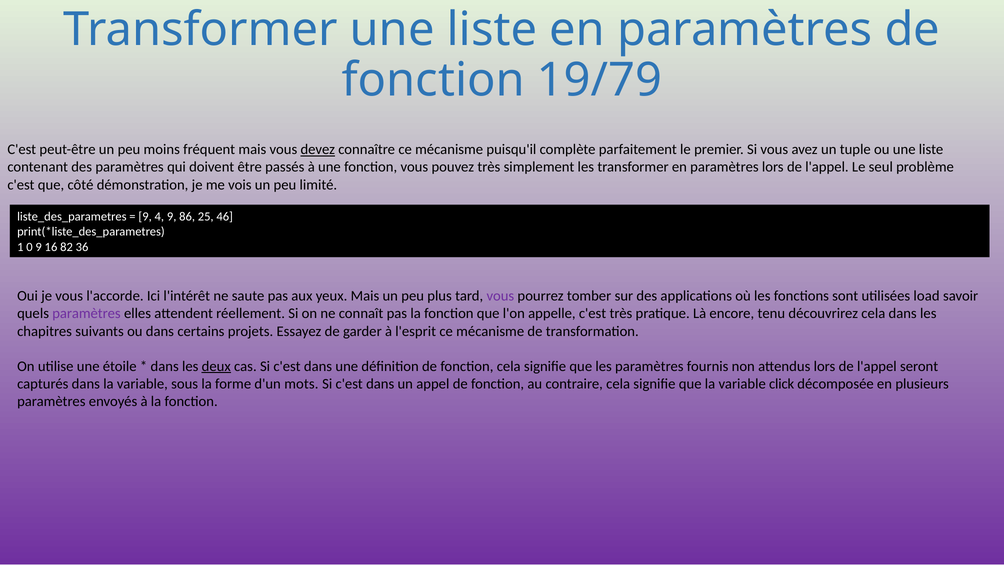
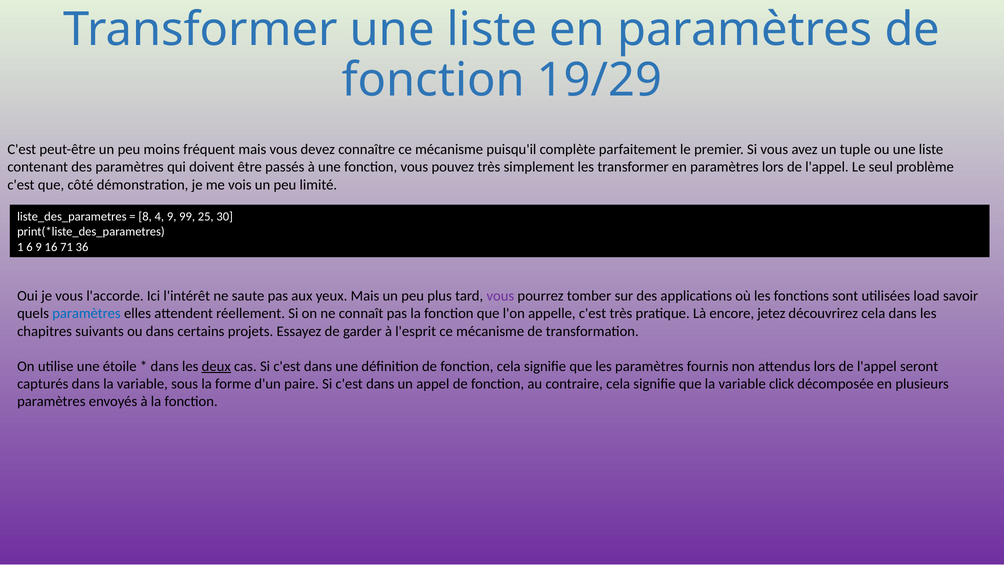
19/79: 19/79 -> 19/29 (600, 80)
devez underline: present -> none (318, 149)
9: 9 -> 8 (145, 217)
86: 86 -> 99 (187, 217)
46: 46 -> 30 (225, 217)
0: 0 -> 6 (30, 247)
82: 82 -> 71 (67, 247)
paramètres colour: purple -> blue (86, 313)
tenu: tenu -> jetez (771, 313)
mots: mots -> paire (301, 384)
